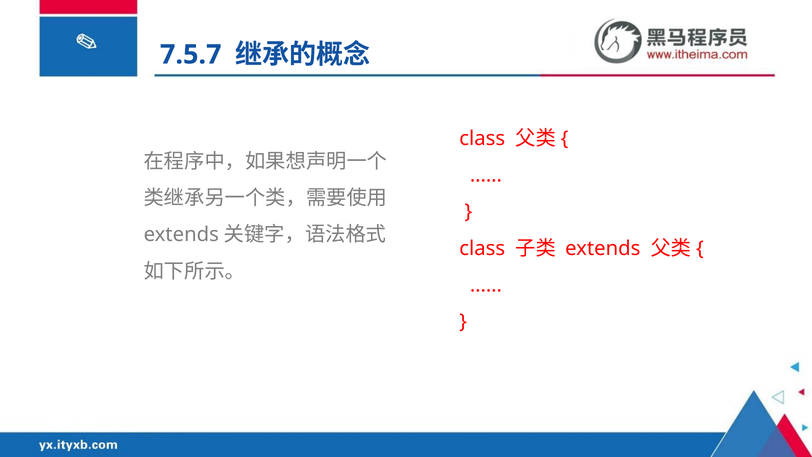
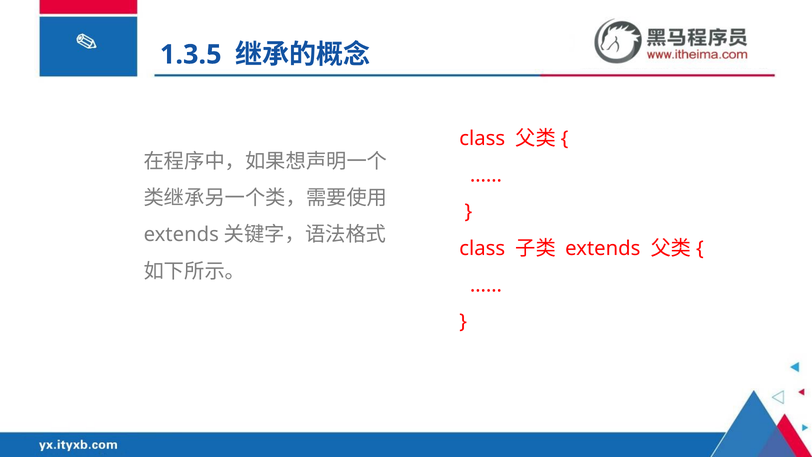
7.5.7: 7.5.7 -> 1.3.5 (191, 55)
